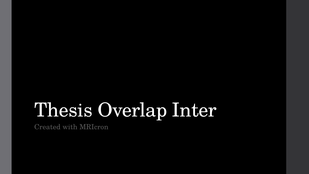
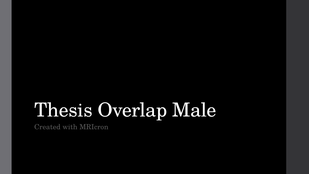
Inter: Inter -> Male (194, 110)
